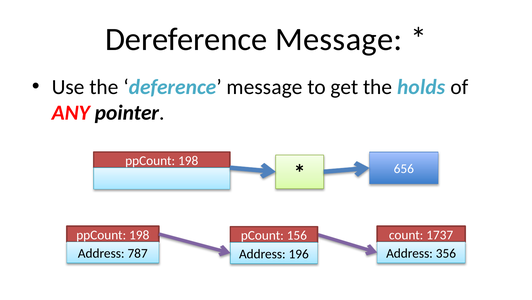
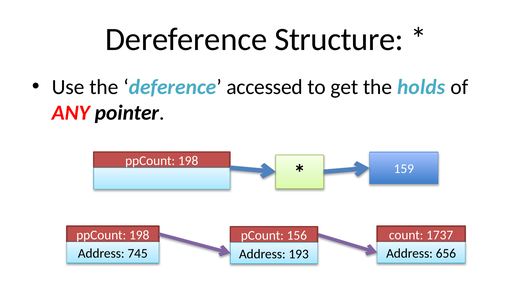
Dereference Message: Message -> Structure (339, 39)
deference message: message -> accessed (265, 87)
656: 656 -> 159 (404, 168)
787: 787 -> 745 (138, 253)
356: 356 -> 656 (446, 253)
196: 196 -> 193 (299, 253)
